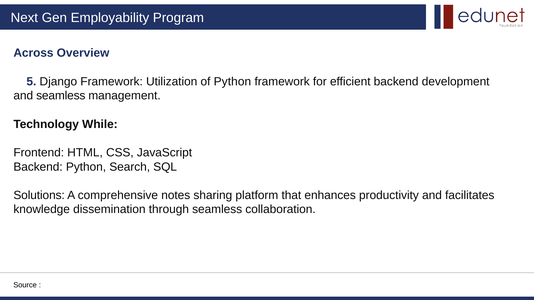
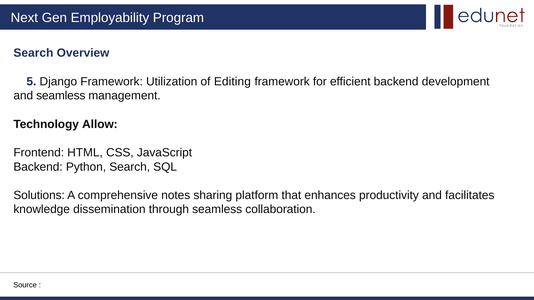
Across: Across -> Search (33, 53)
of Python: Python -> Editing (232, 82)
While: While -> Allow (100, 124)
